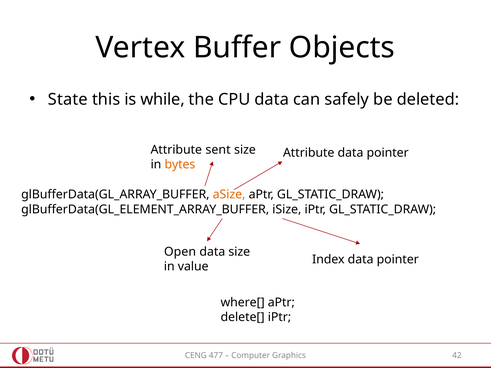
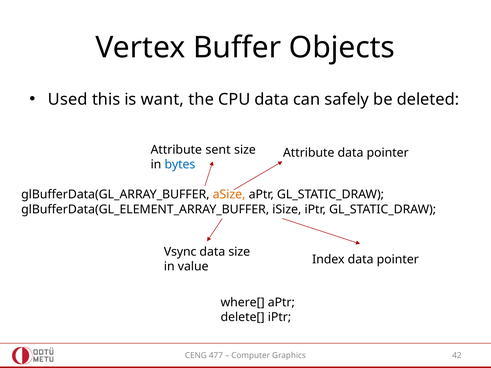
State: State -> Used (68, 99)
while: while -> want (162, 99)
bytes colour: orange -> blue (180, 164)
Open: Open -> Vsync (180, 252)
